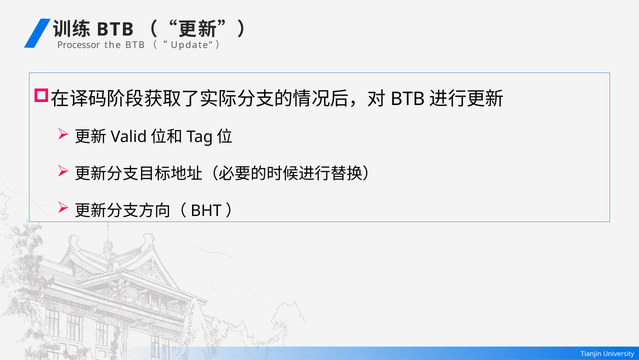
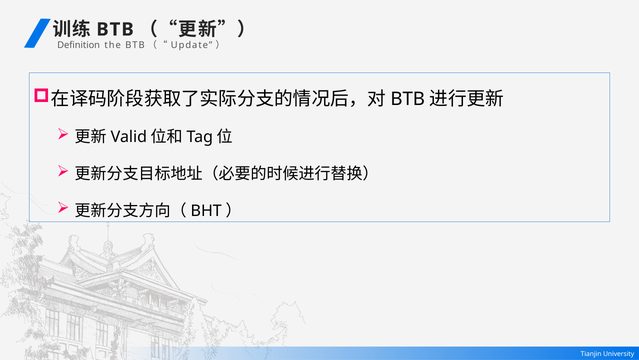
Processor: Processor -> Definition (79, 45)
